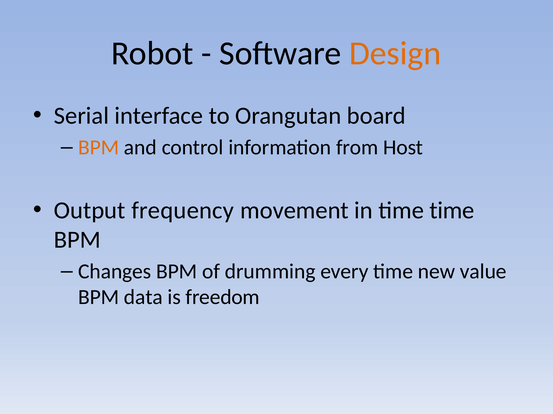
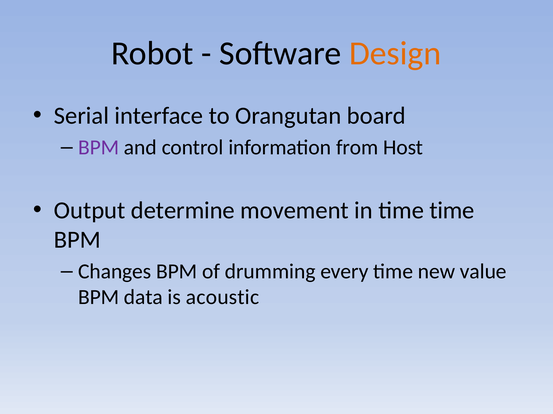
BPM colour: orange -> purple (99, 148)
frequency: frequency -> determine (183, 211)
freedom: freedom -> acoustic (223, 298)
